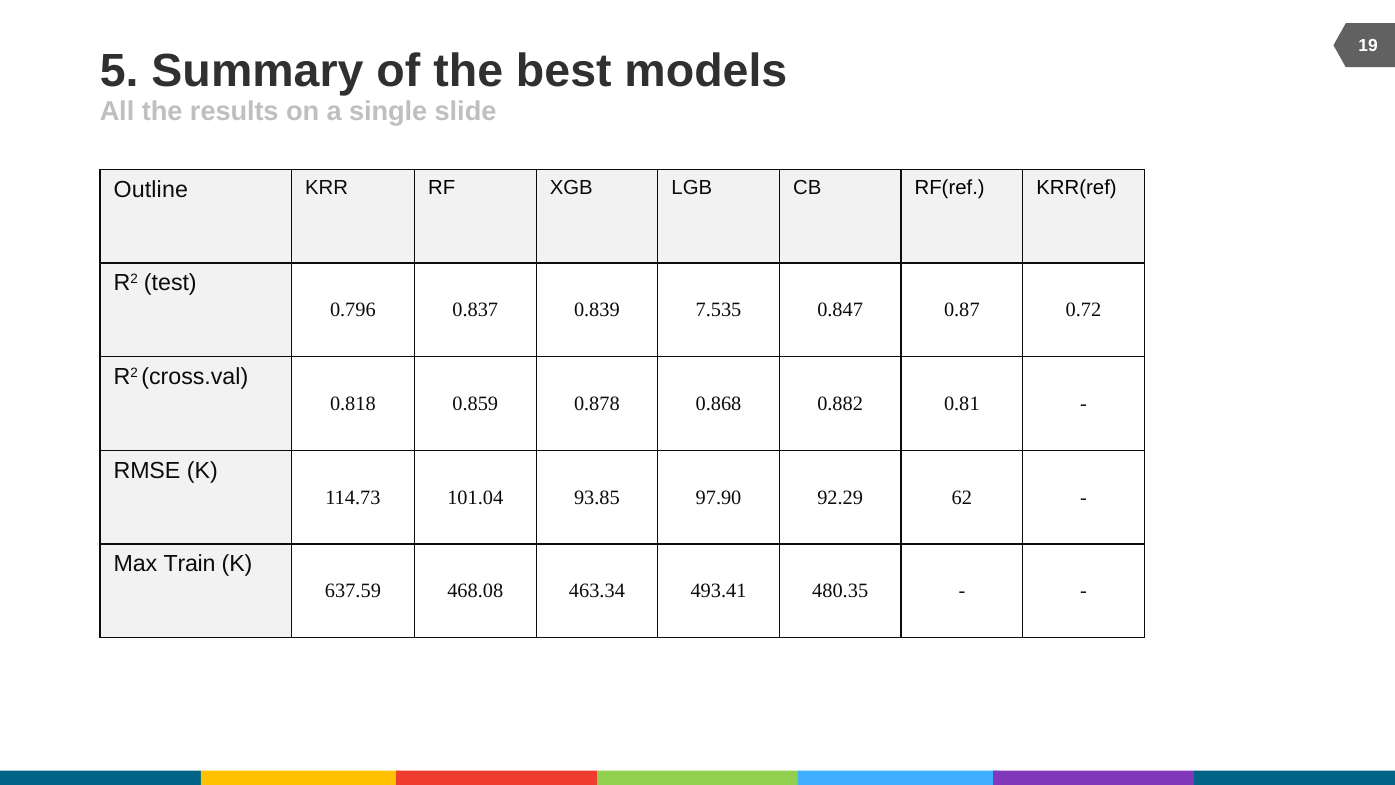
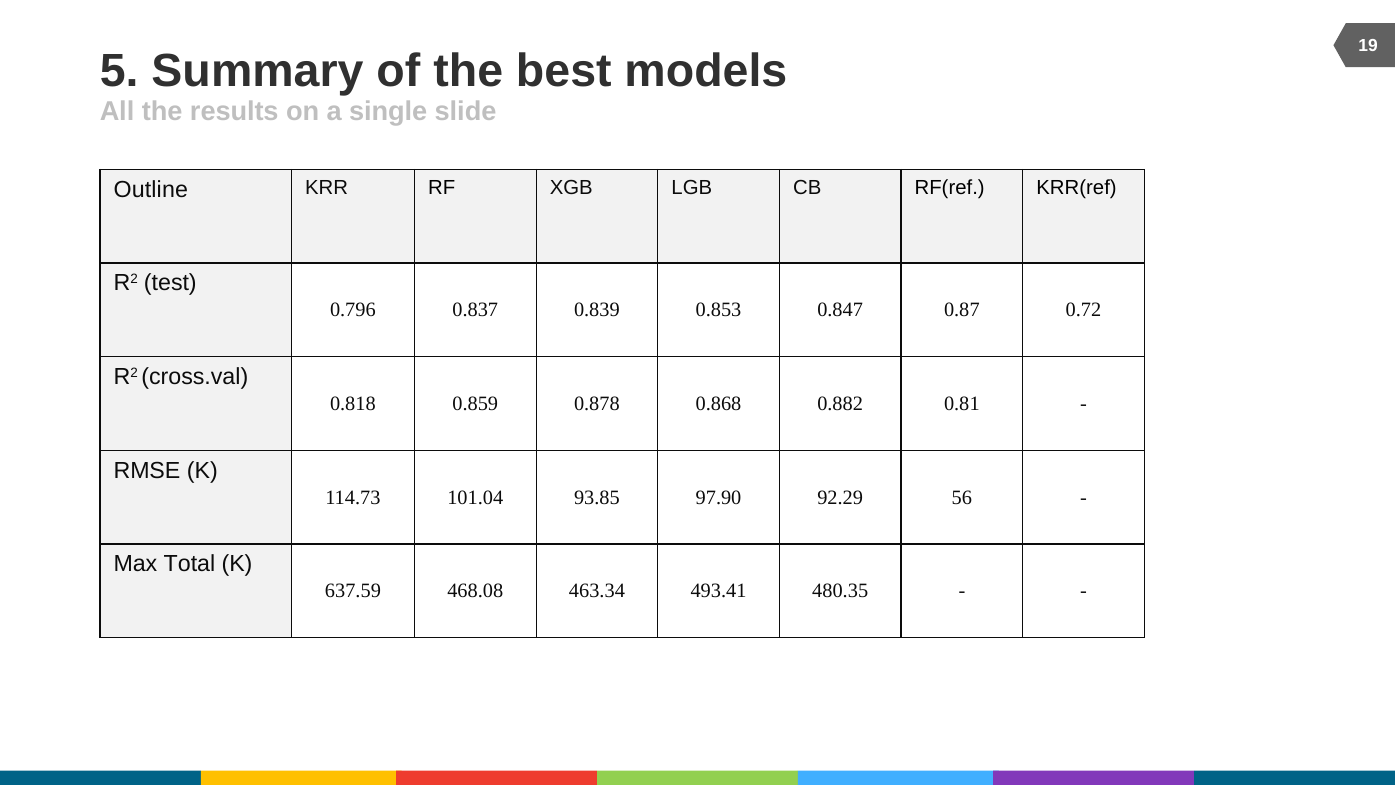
7.535: 7.535 -> 0.853 (719, 310)
62: 62 -> 56 (962, 497)
Train: Train -> Total (189, 564)
